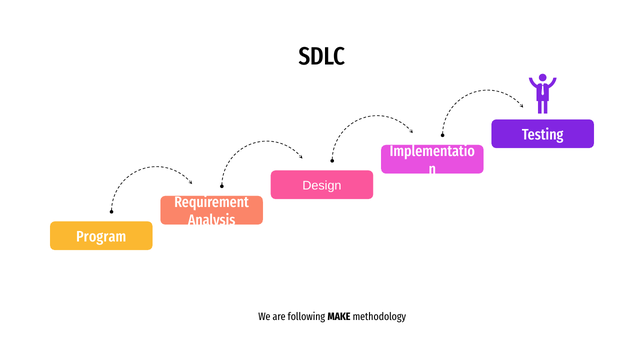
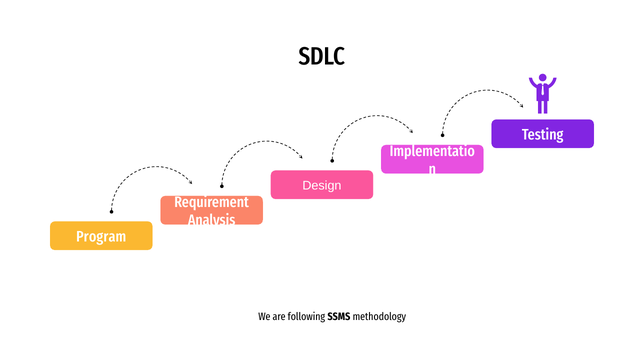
MAKE: MAKE -> SSMS (339, 317)
